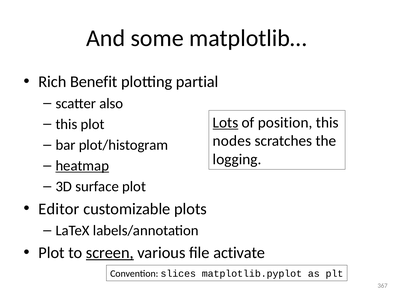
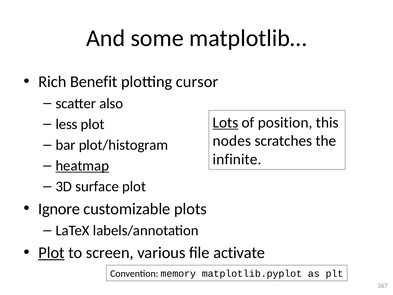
partial: partial -> cursor (197, 82)
this: this -> less (66, 124)
logging: logging -> infinite (237, 159)
Editor: Editor -> Ignore (59, 209)
Plot underline: none -> present (51, 253)
screen underline: present -> none (110, 253)
slices: slices -> memory (178, 273)
